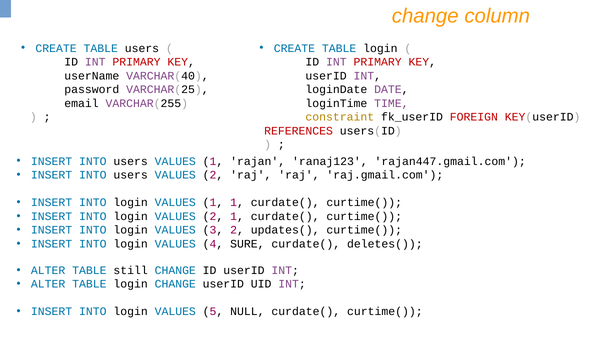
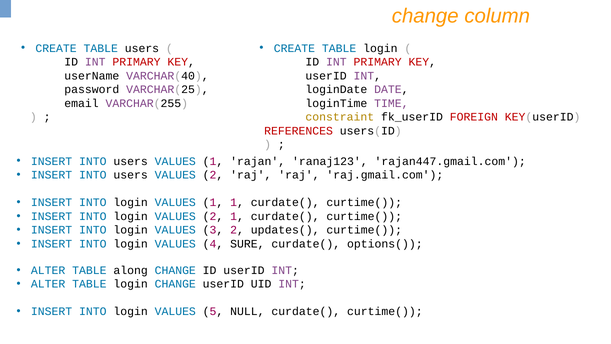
deletes(: deletes( -> options( (385, 244)
still: still -> along (131, 270)
